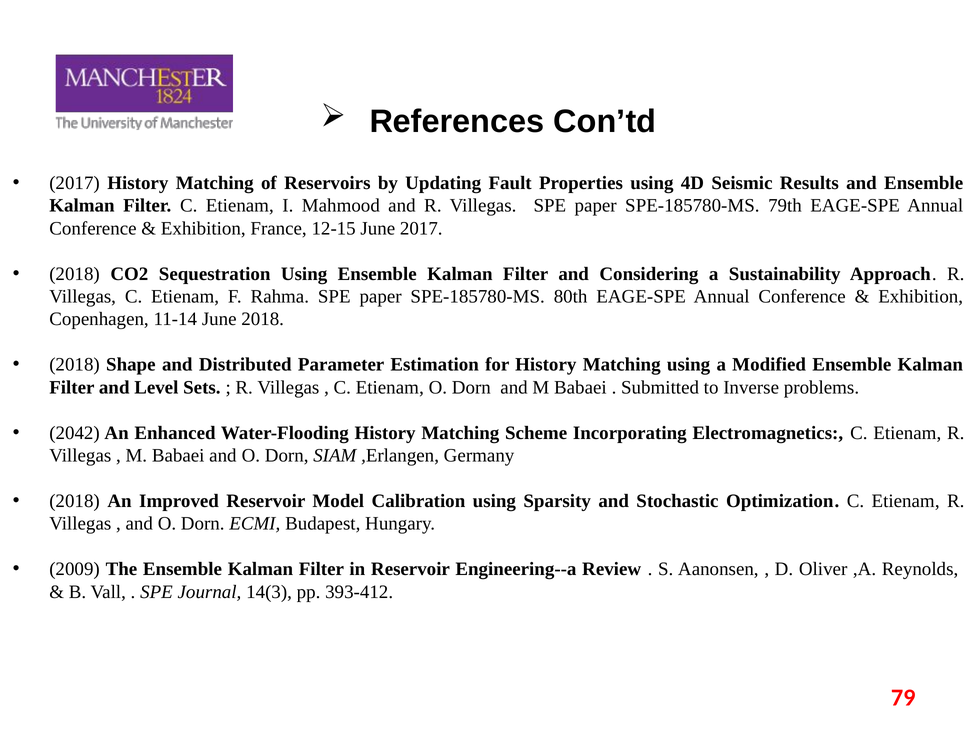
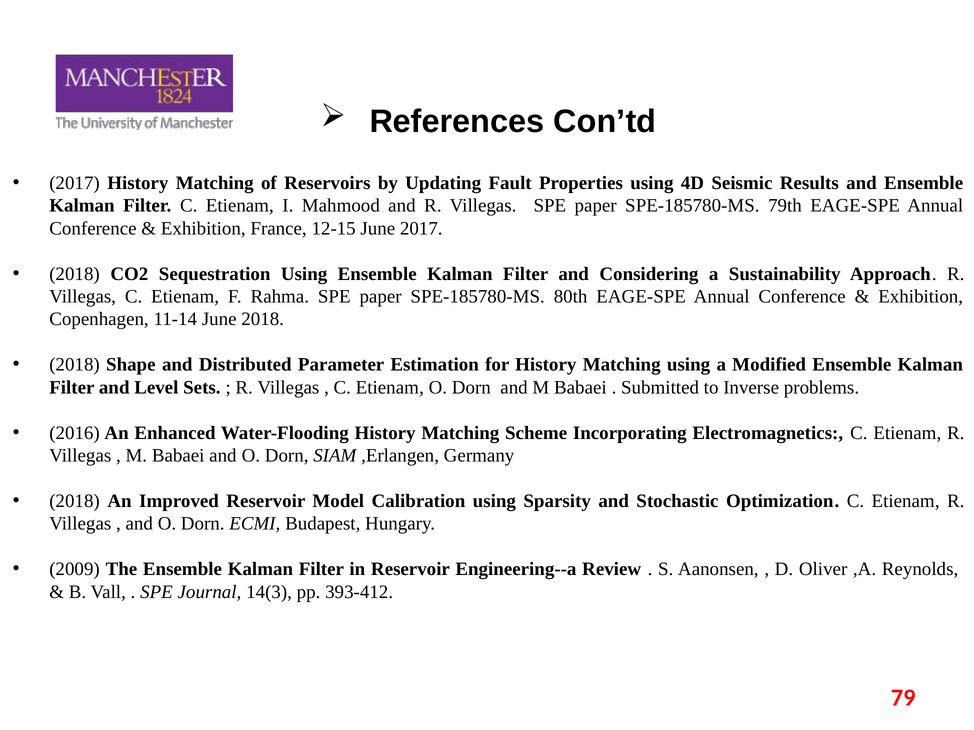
2042: 2042 -> 2016 (75, 433)
